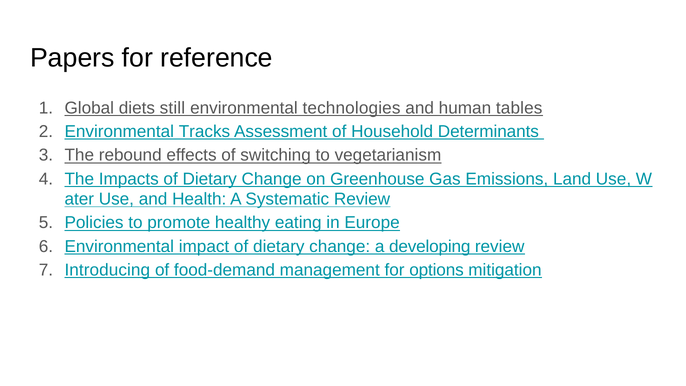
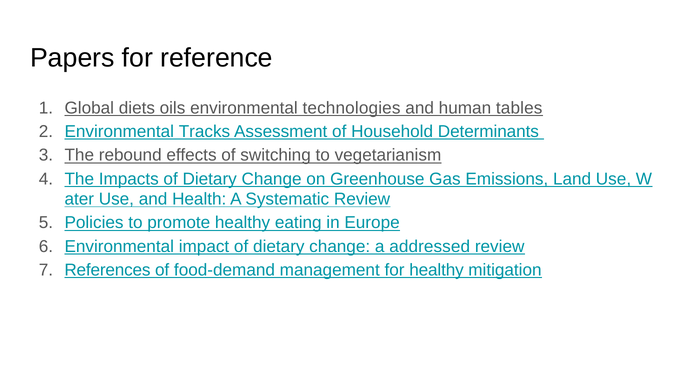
still: still -> oils (173, 108)
developing: developing -> addressed (430, 246)
Introducing: Introducing -> References (107, 270)
for options: options -> healthy (437, 270)
